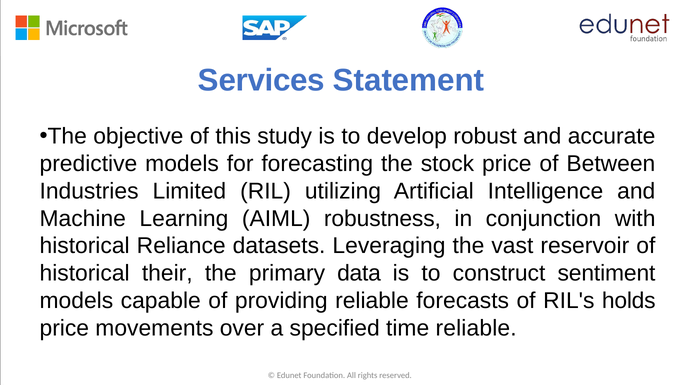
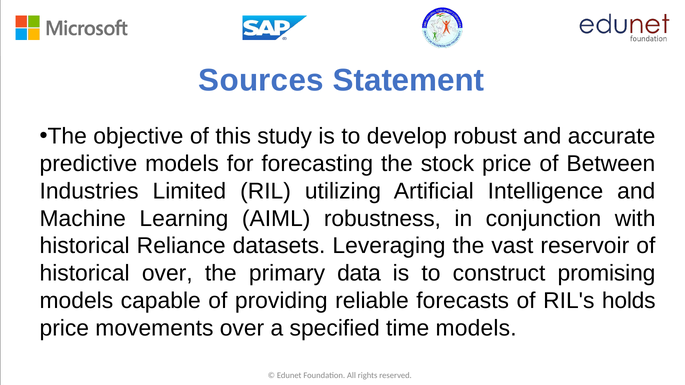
Services: Services -> Sources (261, 81)
historical their: their -> over (167, 274)
sentiment: sentiment -> promising (607, 274)
time reliable: reliable -> models (476, 328)
